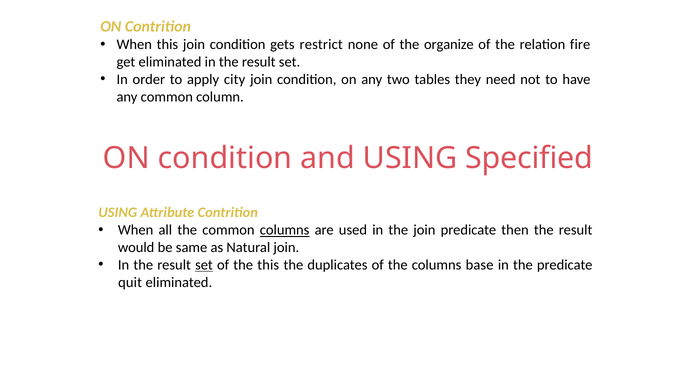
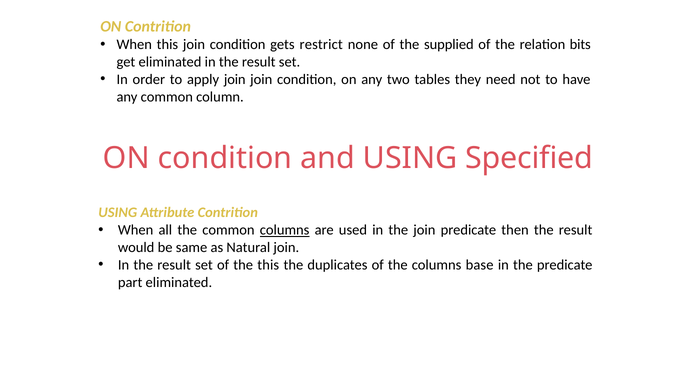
organize: organize -> supplied (449, 44)
fire: fire -> bits (580, 44)
apply city: city -> join (235, 79)
set underline: present -> none (204, 265)
quit: quit -> part (130, 282)
